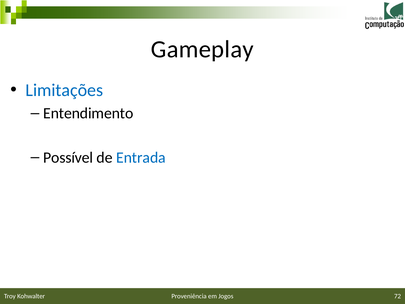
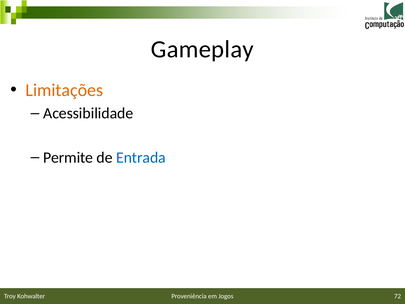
Limitações colour: blue -> orange (64, 90)
Entendimento: Entendimento -> Acessibilidade (88, 113)
Possível: Possível -> Permite (68, 157)
